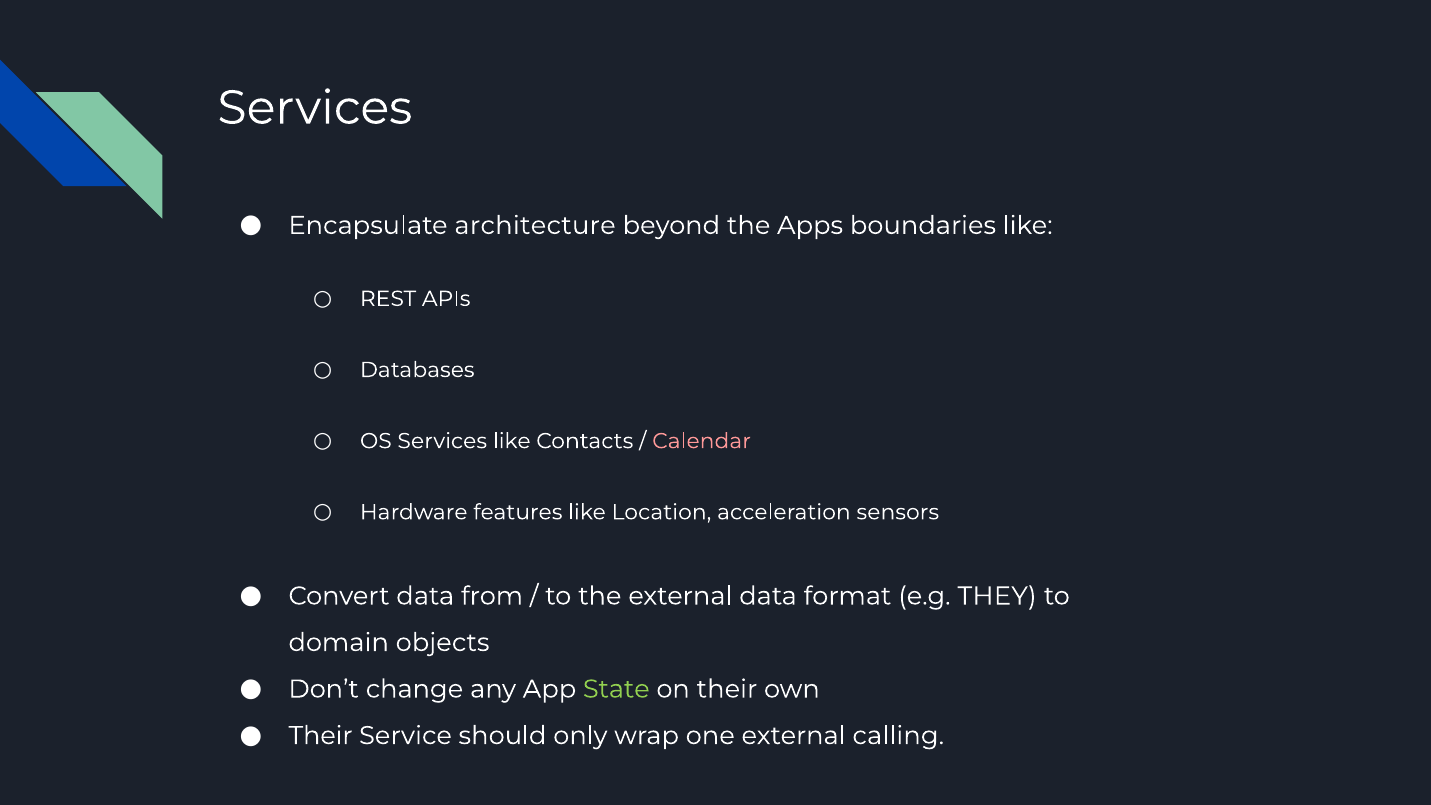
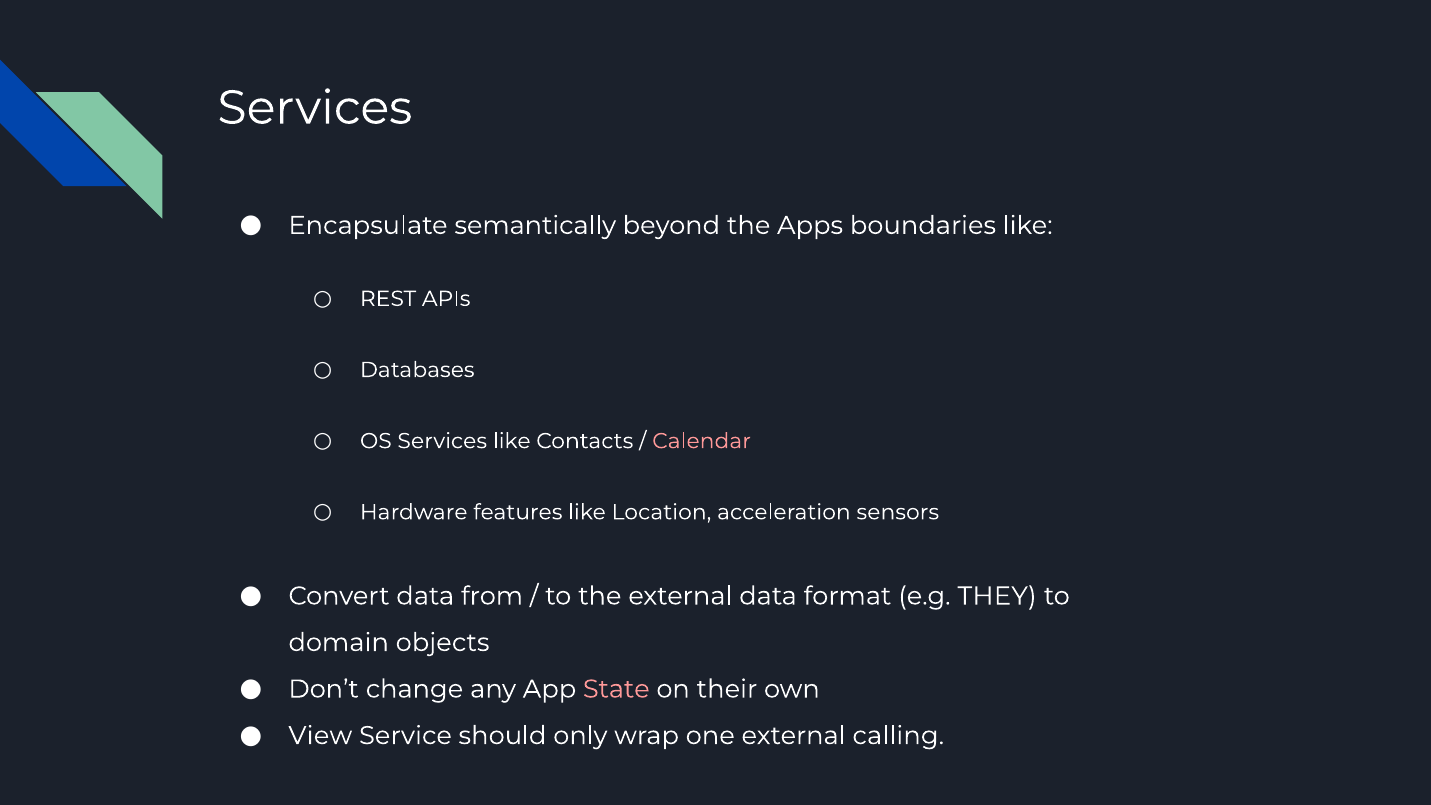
architecture: architecture -> semantically (535, 225)
State colour: light green -> pink (616, 689)
Their: Their -> View (320, 736)
